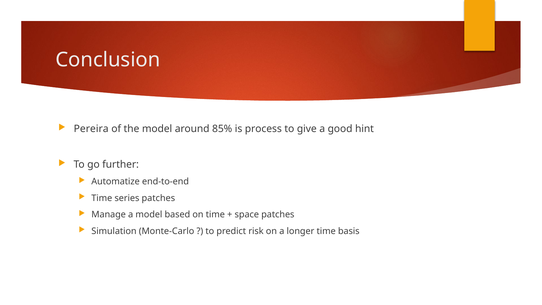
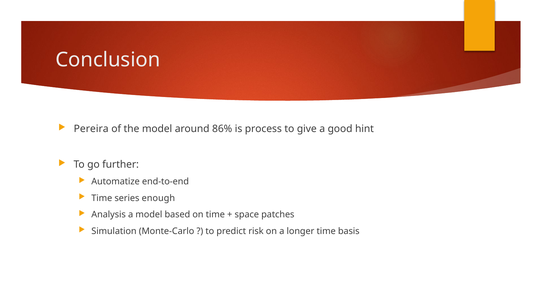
85%: 85% -> 86% (222, 129)
series patches: patches -> enough (158, 198)
Manage: Manage -> Analysis (109, 215)
